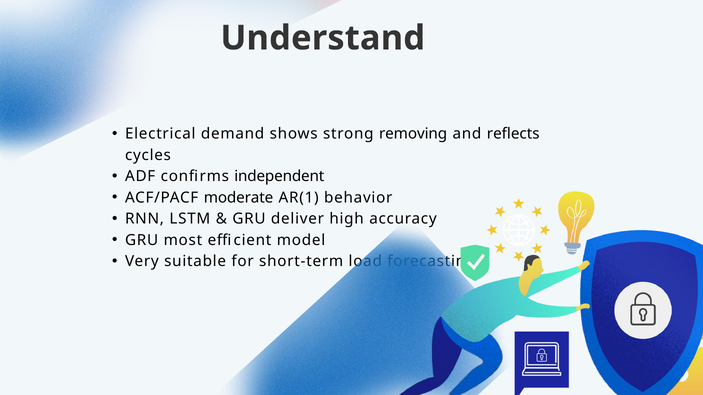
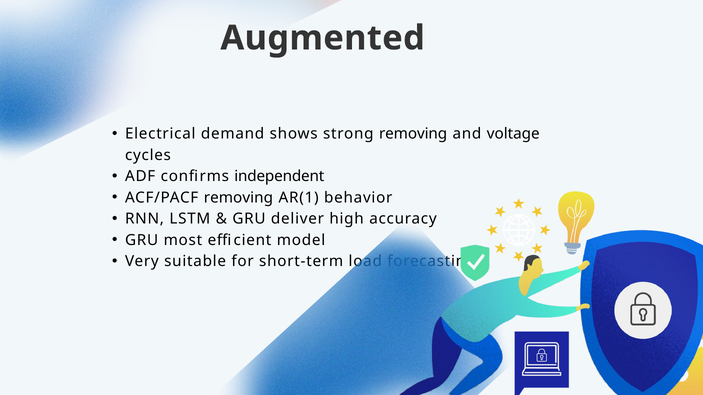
Understand: Understand -> Augmented (323, 38)
reflects: reflects -> voltage (513, 134)
ACF/PACF moderate: moderate -> removing (238, 198)
